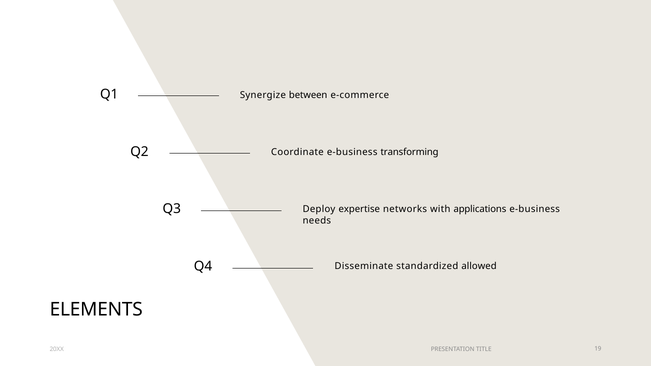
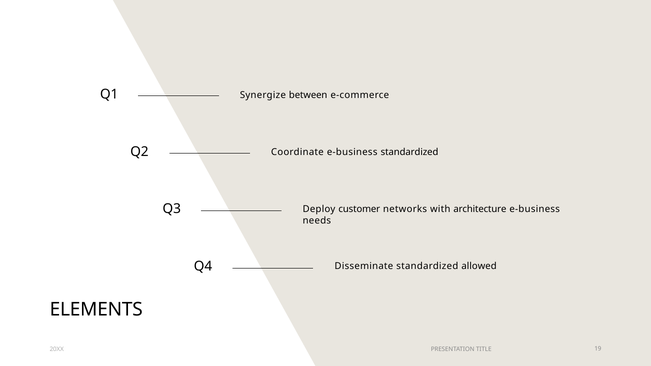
e-business transforming: transforming -> standardized (410, 152)
expertise: expertise -> customer (359, 209)
applications: applications -> architecture (480, 209)
